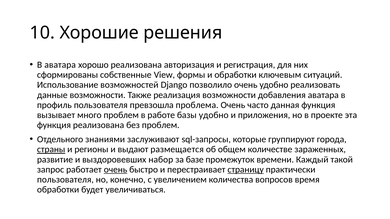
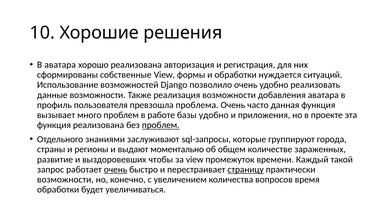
ключевым: ключевым -> нуждается (280, 75)
проблем underline: none -> present (161, 125)
страны underline: present -> none (51, 150)
размещается: размещается -> моментально (177, 150)
набор: набор -> чтобы (161, 160)
за базе: базе -> view (195, 160)
пользователя: пользователя -> возможности (65, 180)
